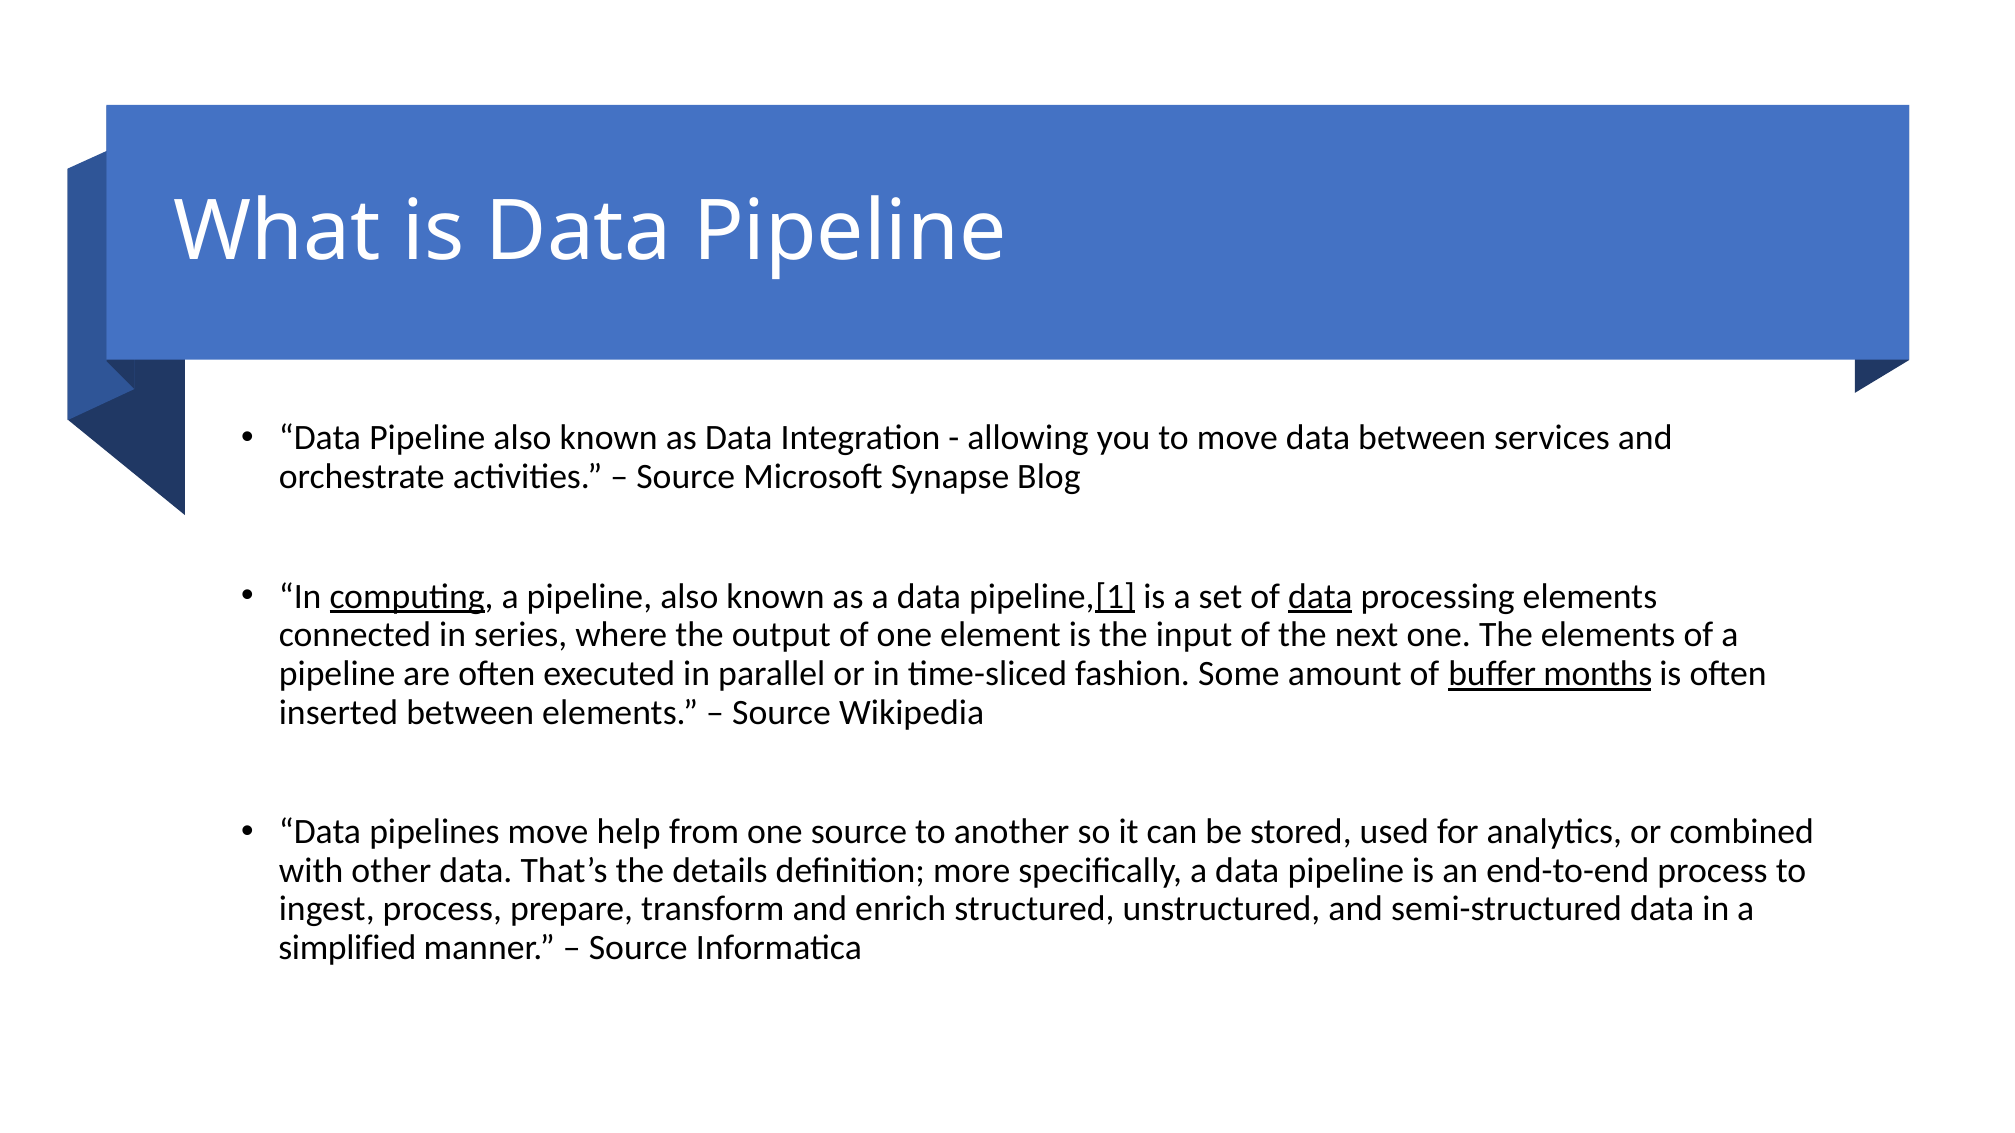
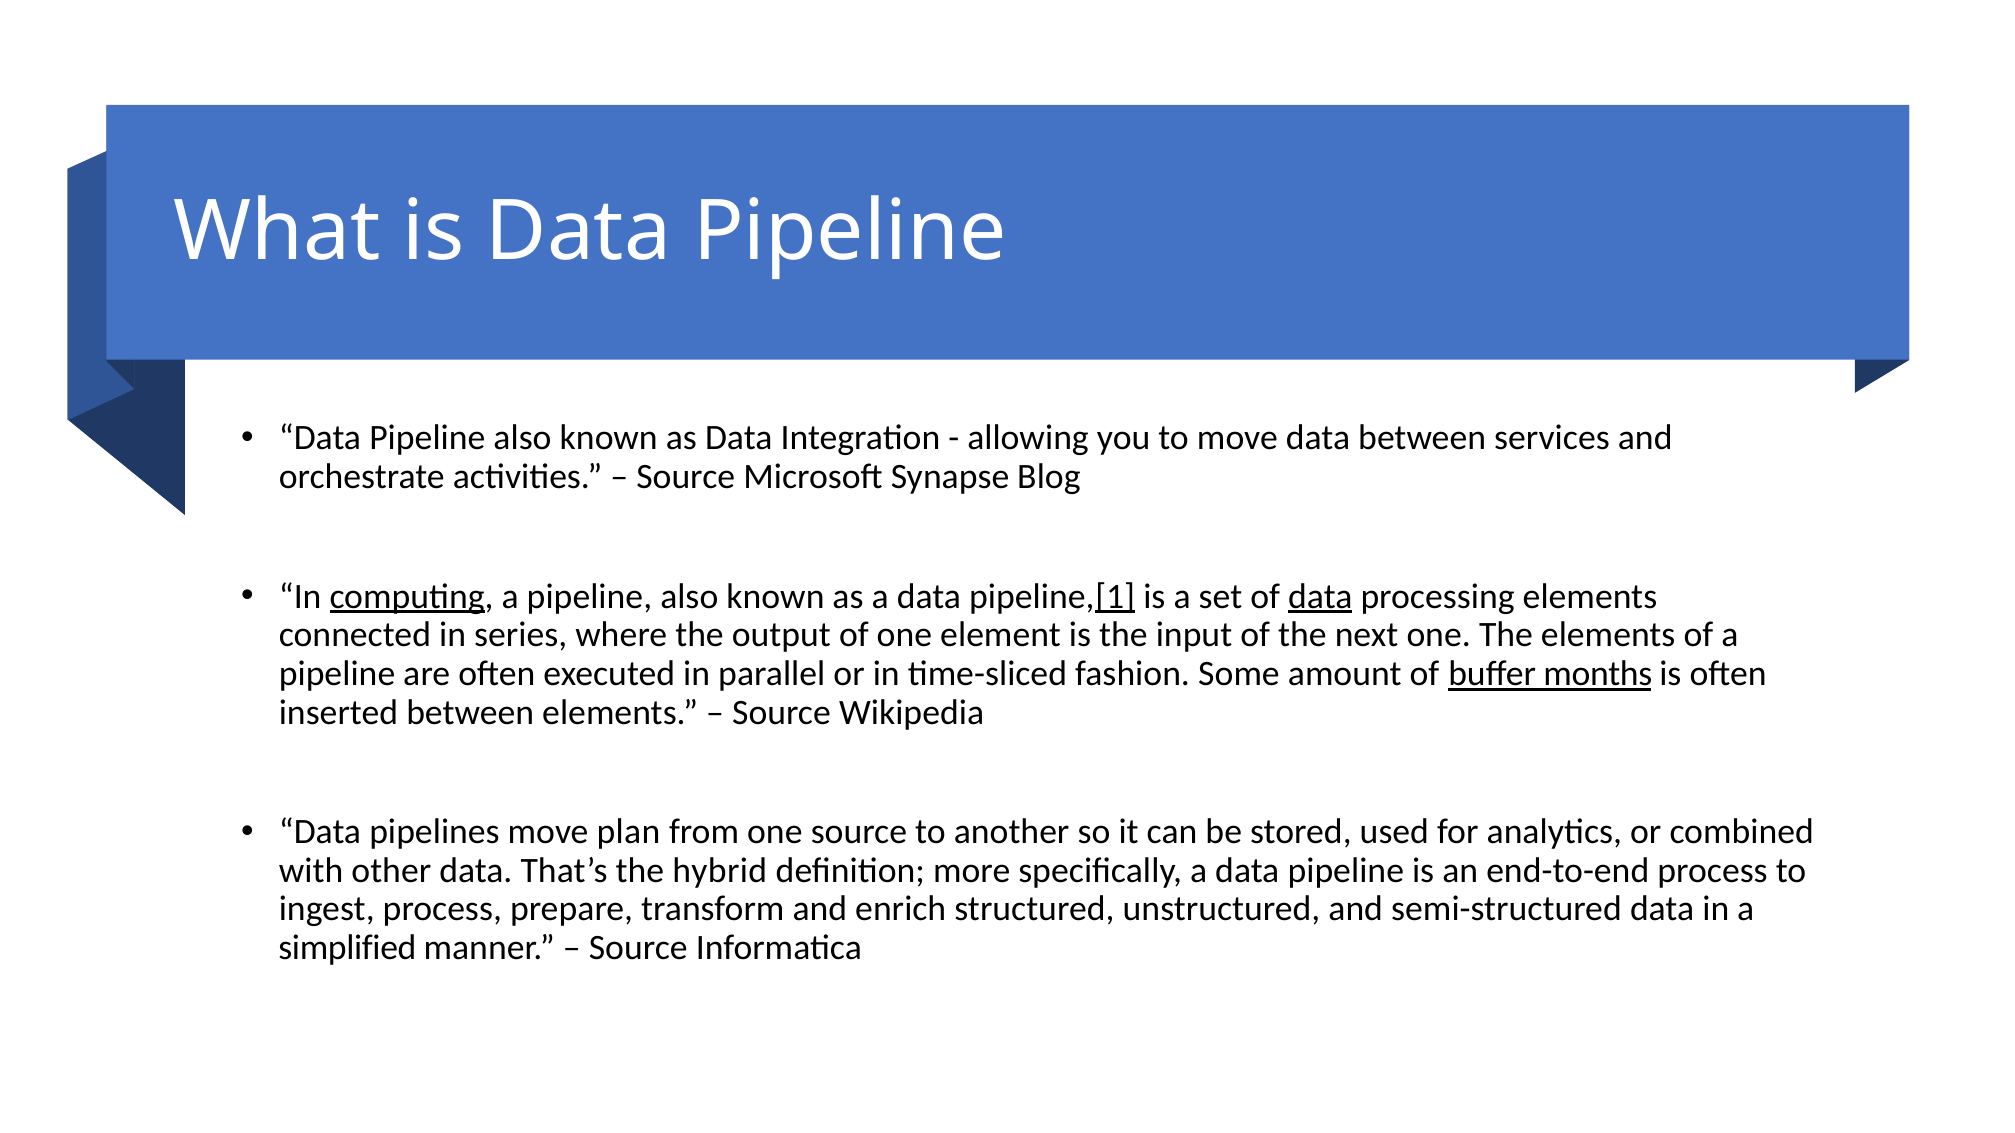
help: help -> plan (629, 832)
details: details -> hybrid (720, 871)
